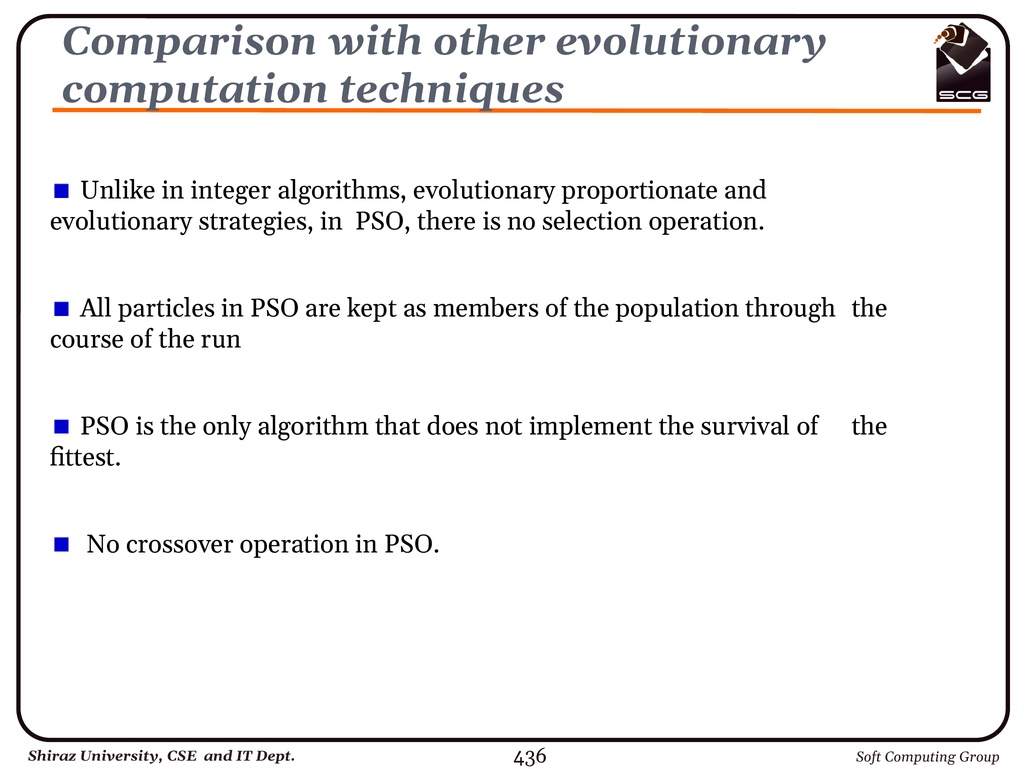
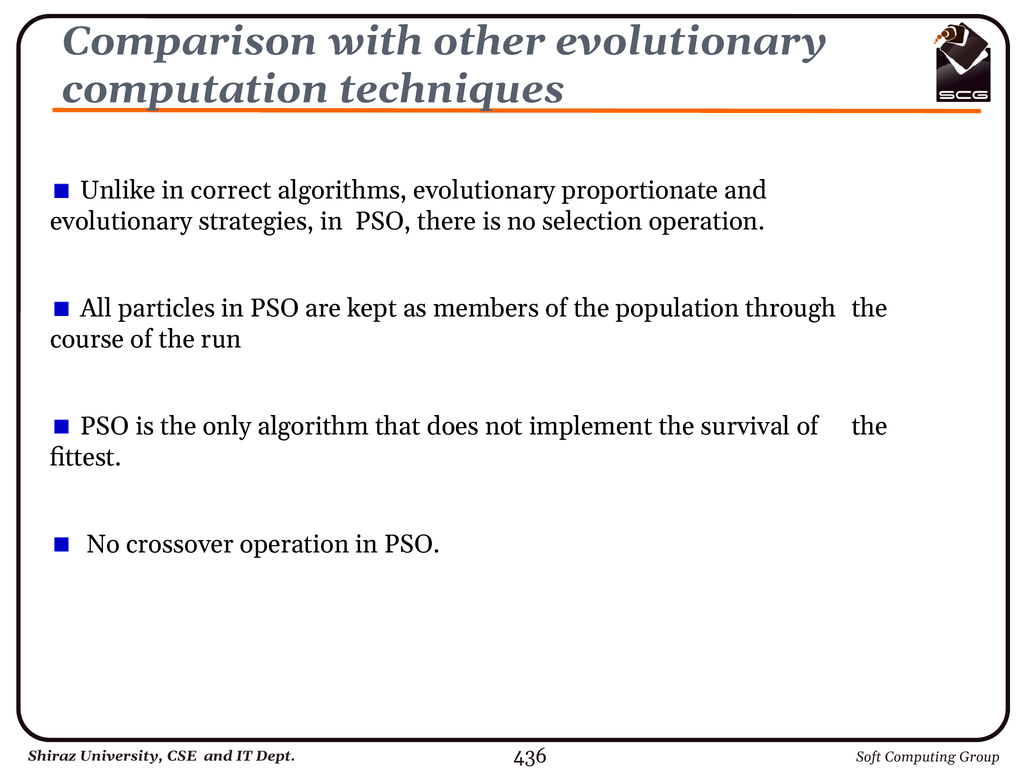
integer: integer -> correct (231, 191)
